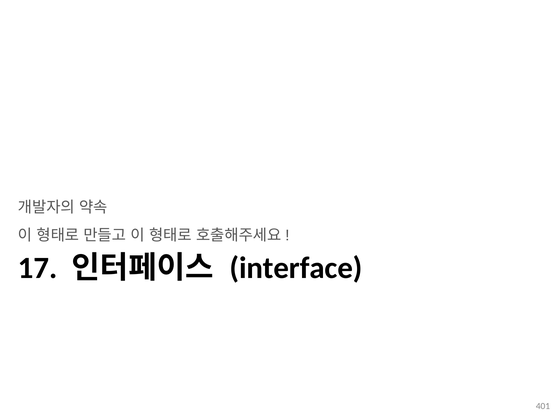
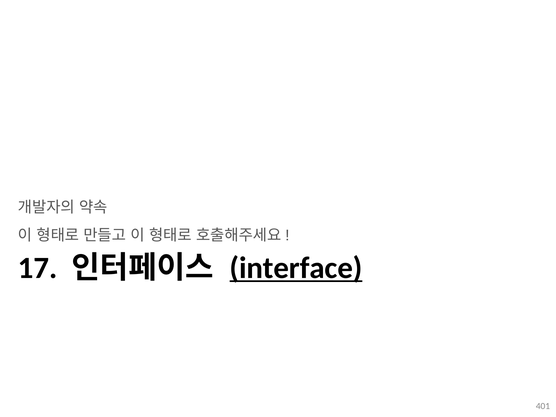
interface underline: none -> present (296, 268)
